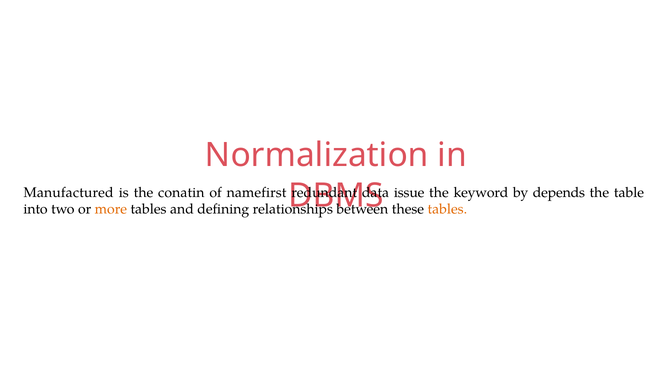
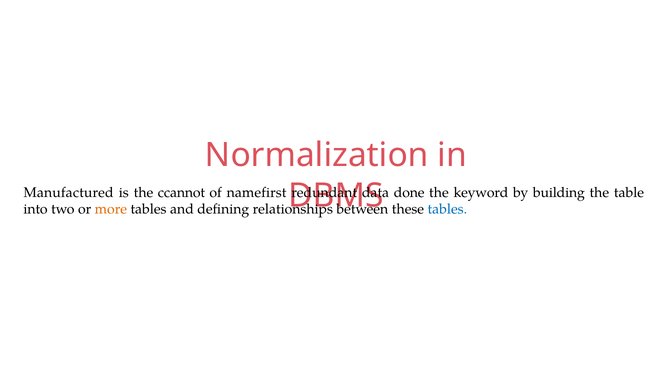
conatin: conatin -> ccannot (181, 192)
issue: issue -> done (409, 192)
depends: depends -> building (559, 192)
tables colour: orange -> blue (447, 209)
